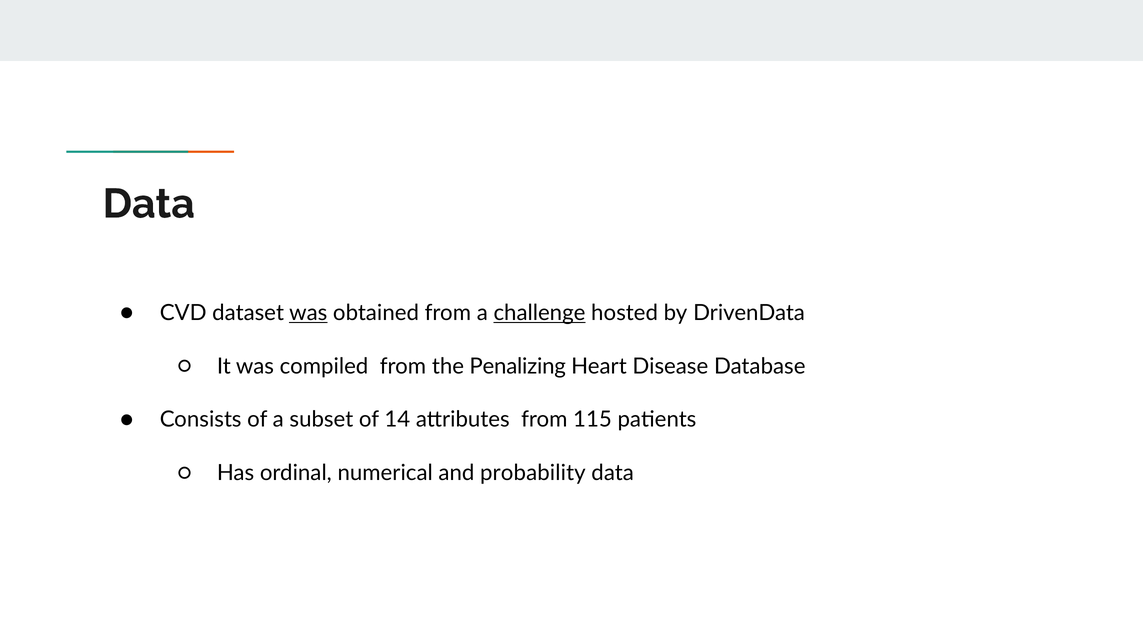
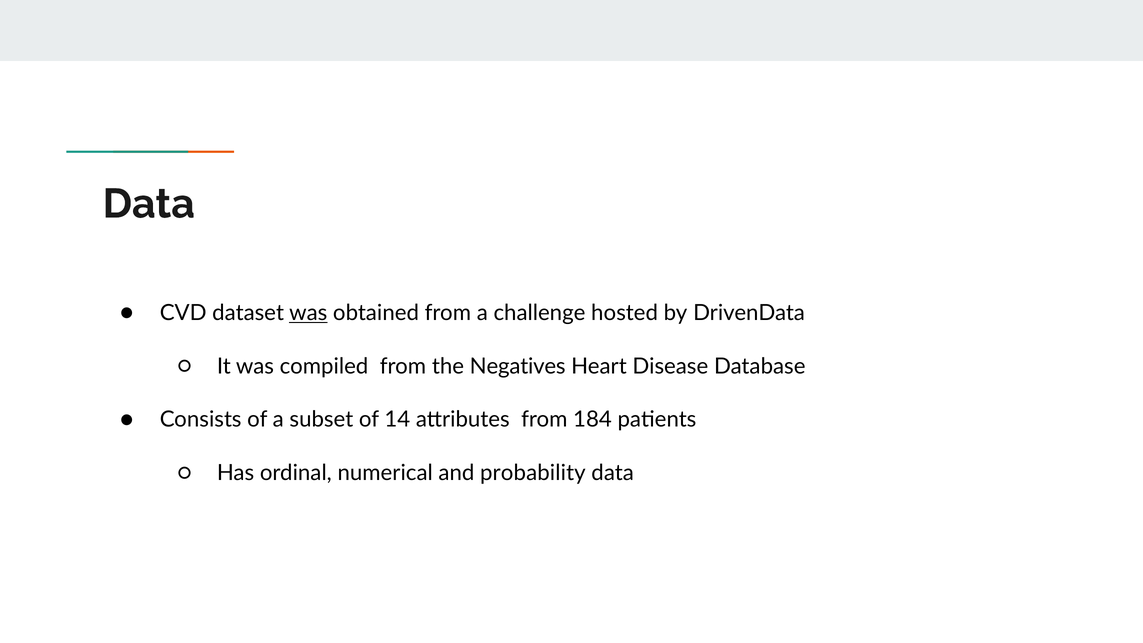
challenge underline: present -> none (539, 313)
Penalizing: Penalizing -> Negatives (518, 366)
115: 115 -> 184 (592, 420)
